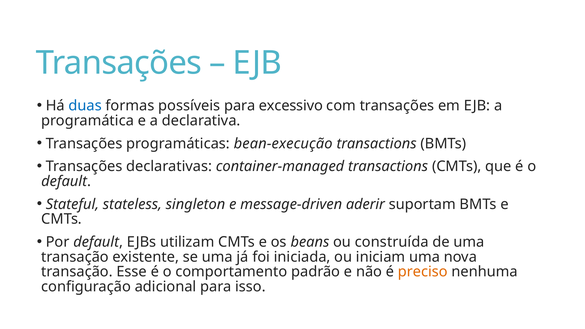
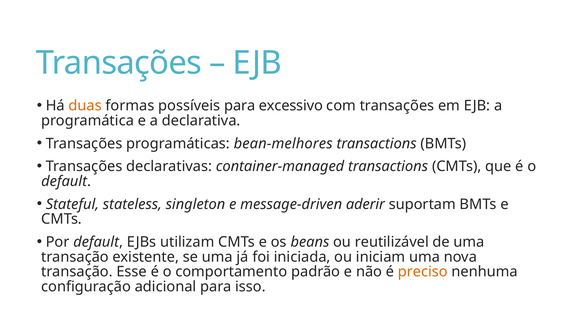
duas colour: blue -> orange (85, 106)
bean-execução: bean-execução -> bean-melhores (283, 144)
construída: construída -> reutilizável (392, 242)
